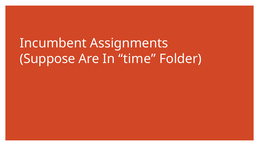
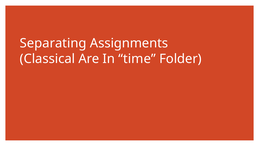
Incumbent: Incumbent -> Separating (53, 43)
Suppose: Suppose -> Classical (47, 59)
